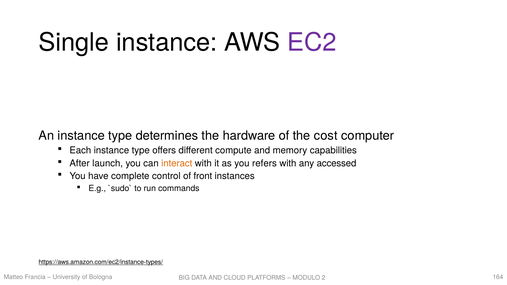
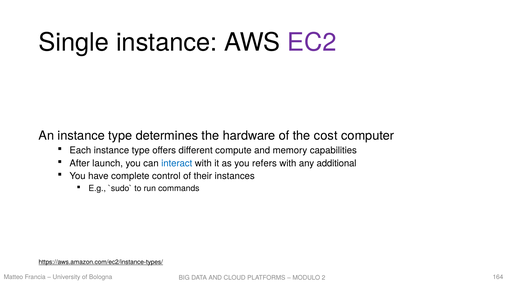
interact colour: orange -> blue (177, 163)
accessed: accessed -> additional (337, 163)
front: front -> their (203, 176)
